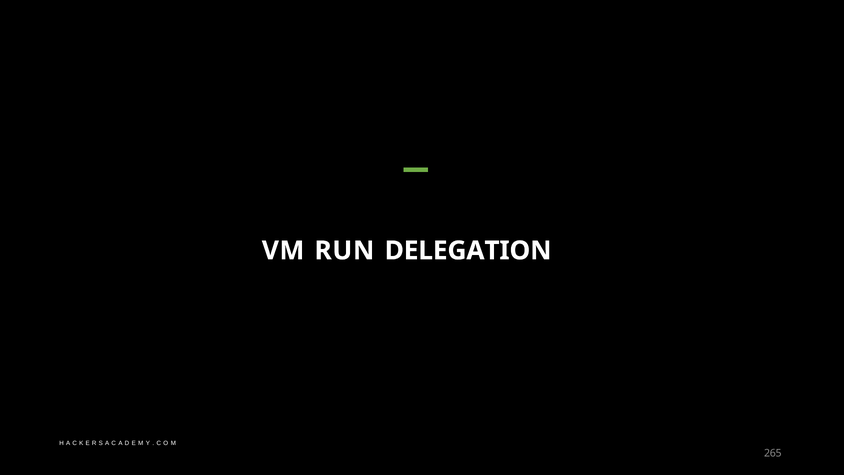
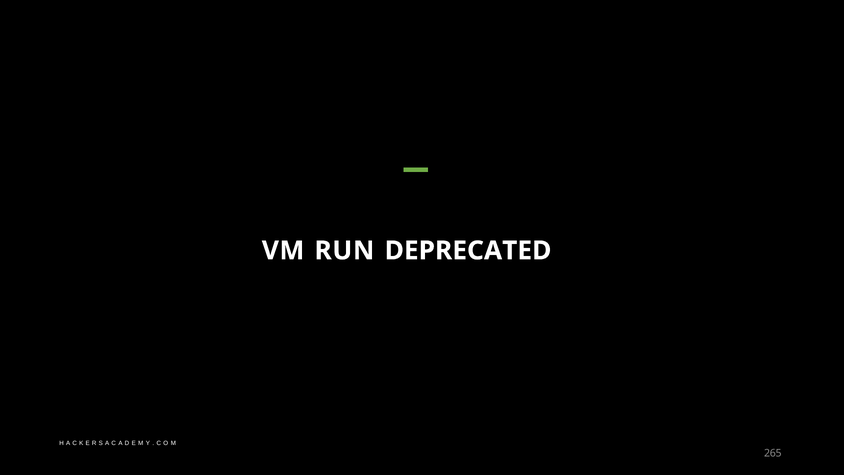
DELEGATION: DELEGATION -> DEPRECATED (468, 251)
